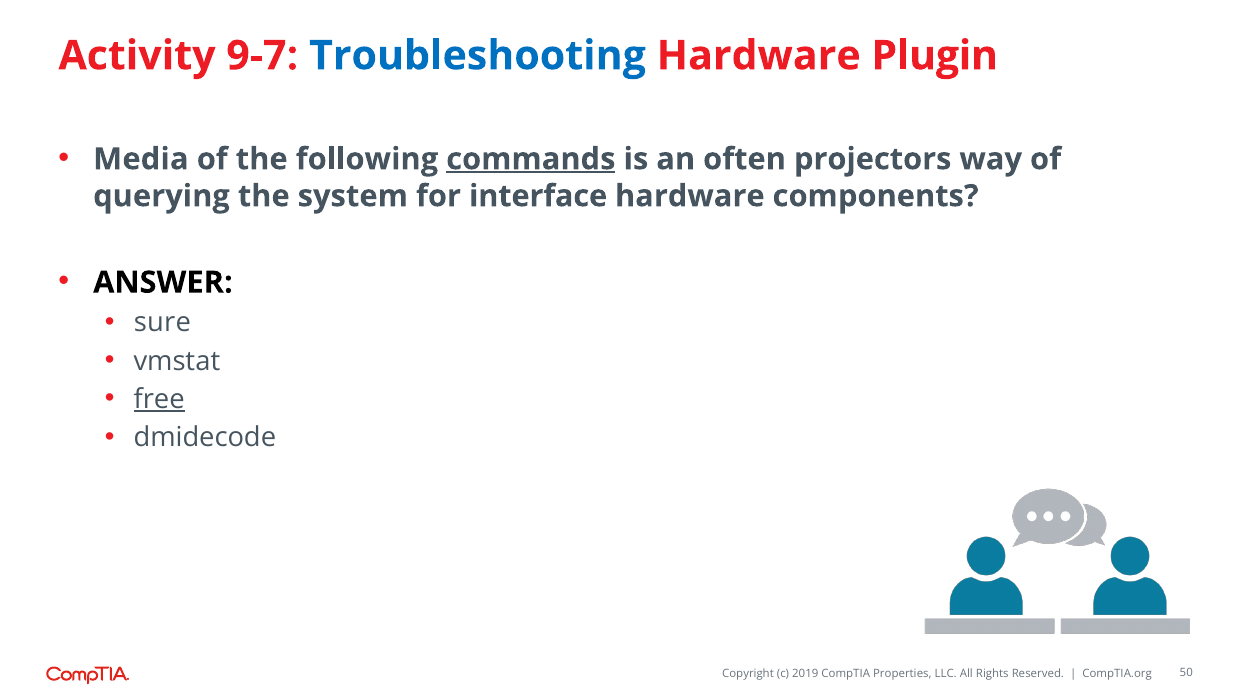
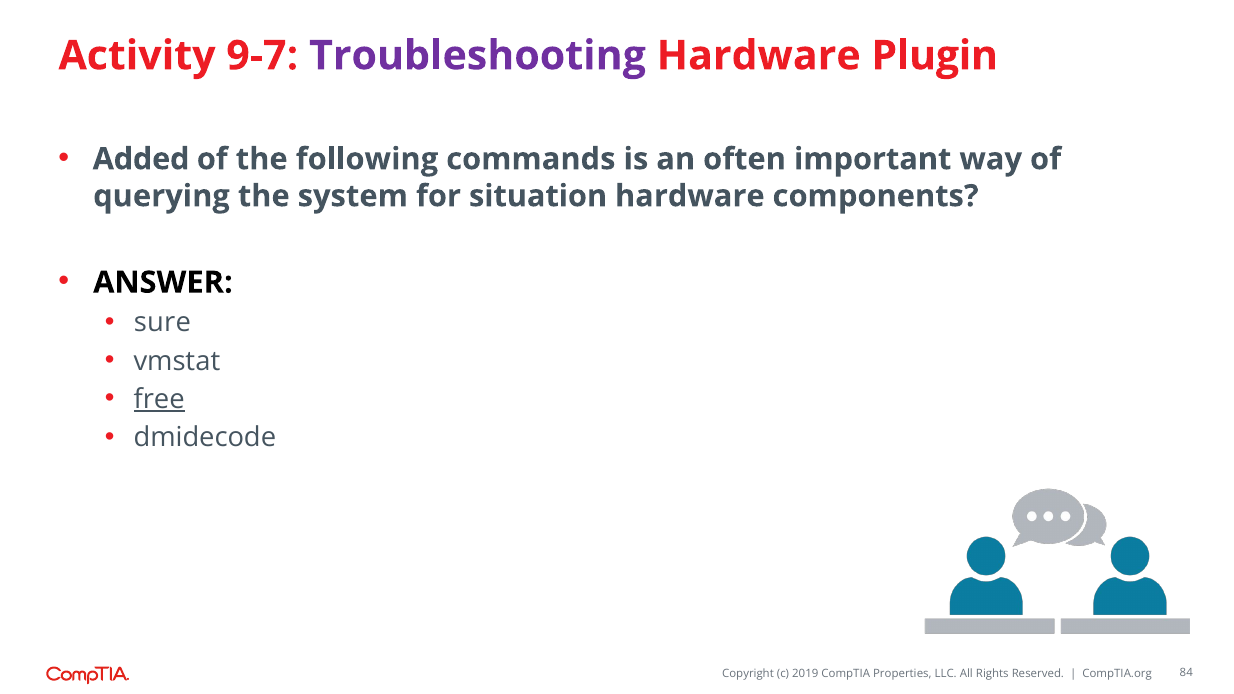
Troubleshooting colour: blue -> purple (477, 56)
Media: Media -> Added (141, 159)
commands underline: present -> none (531, 159)
projectors: projectors -> important (873, 159)
interface: interface -> situation (538, 196)
50: 50 -> 84 (1186, 672)
